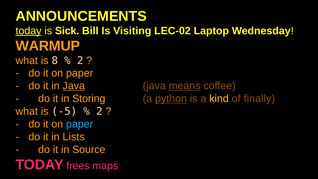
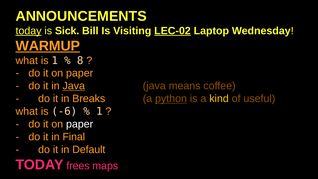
LEC-02 underline: none -> present (172, 31)
WARMUP underline: none -> present (48, 46)
is 8: 8 -> 1 (55, 60)
2: 2 -> 8 (80, 60)
means underline: present -> none (185, 86)
Storing: Storing -> Breaks (89, 99)
finally: finally -> useful (259, 99)
-5: -5 -> -6 (64, 111)
2: 2 -> 1 (99, 111)
paper colour: light blue -> white (80, 124)
Lists: Lists -> Final (74, 137)
Source: Source -> Default (89, 150)
